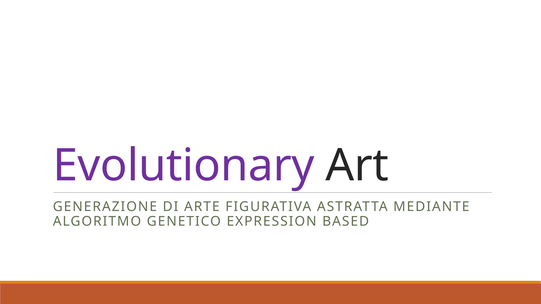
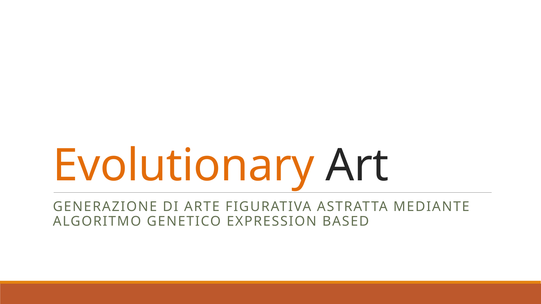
Evolutionary colour: purple -> orange (184, 166)
